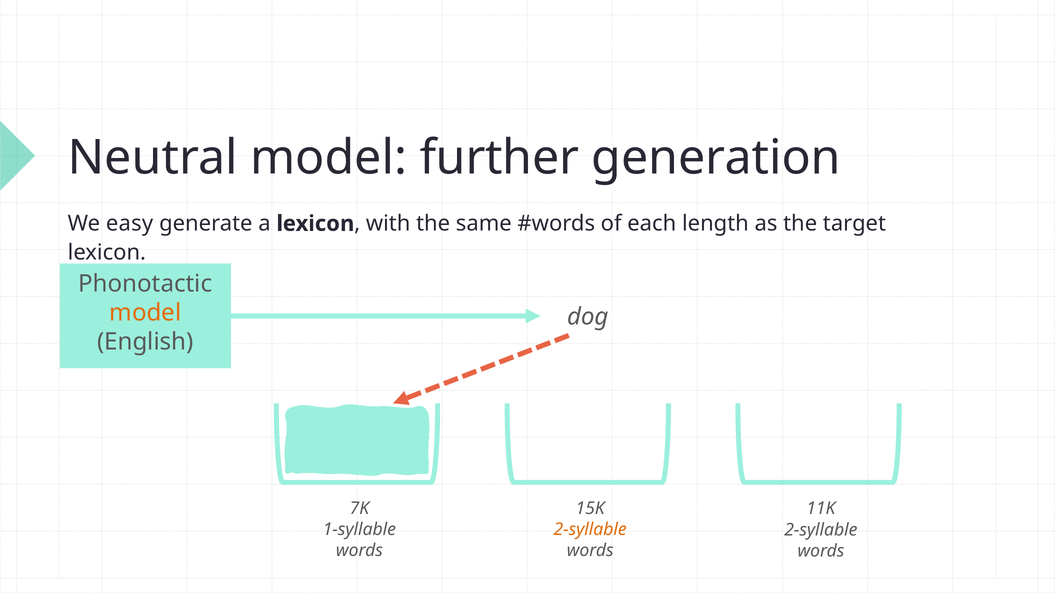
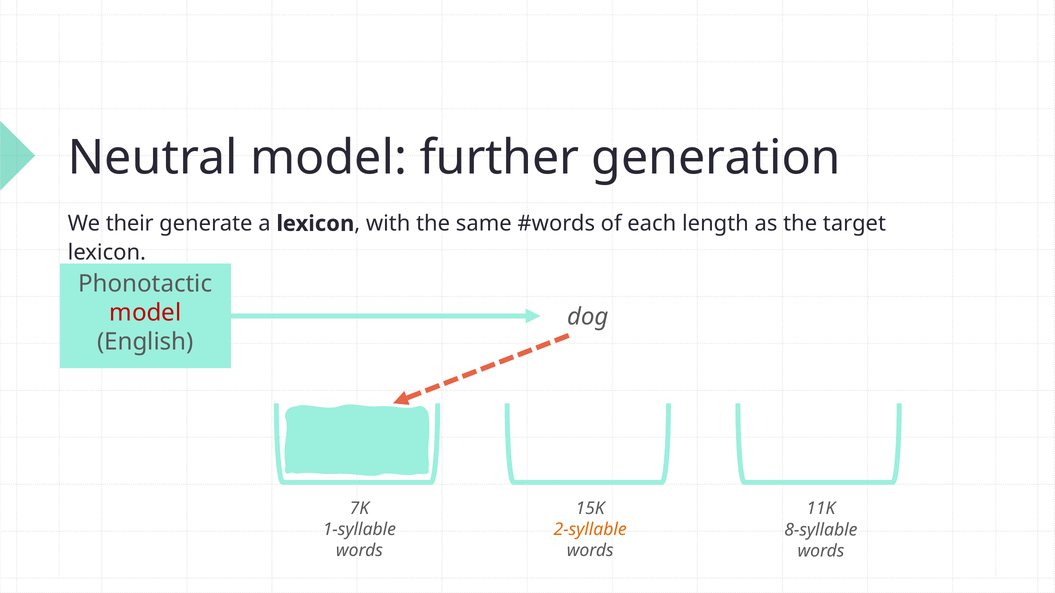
easy: easy -> their (130, 224)
model colour: orange -> red (145, 313)
2-syllable: 2-syllable -> 8-syllable (821, 530)
